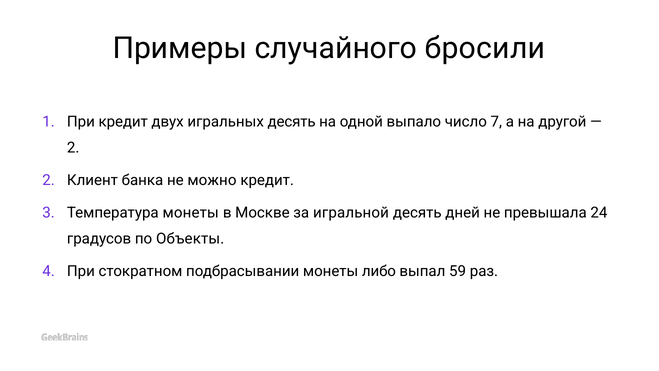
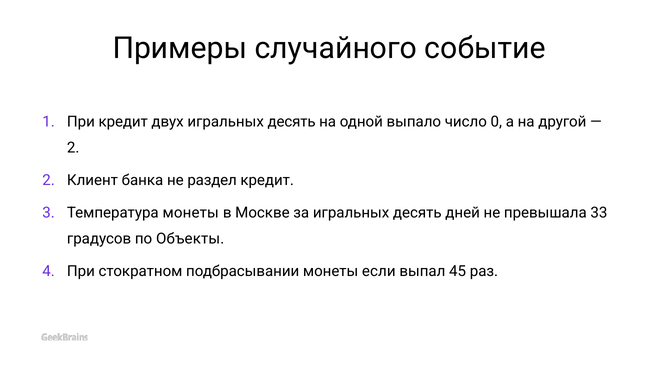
бросили: бросили -> событие (485, 48)
7: 7 -> 0 (496, 122)
можно: можно -> раздел (212, 180)
за игральной: игральной -> игральных (351, 213)
24: 24 -> 33 (599, 213)
либо: либо -> если (379, 271)
59: 59 -> 45 (458, 271)
